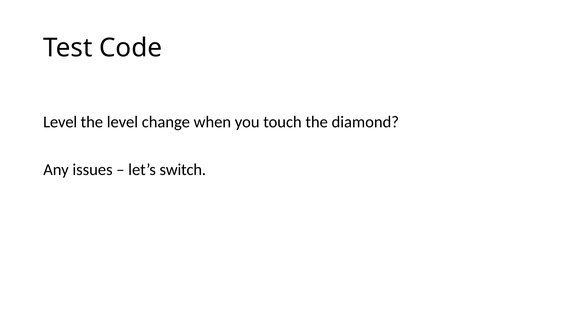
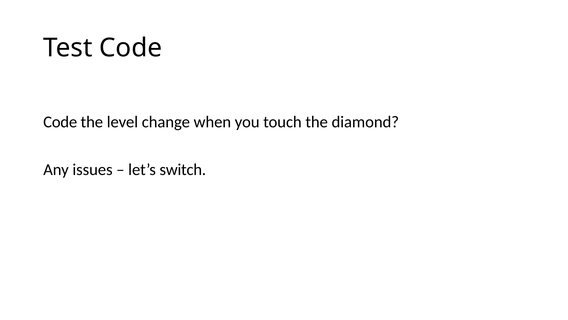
Level: Level -> Code (60, 122)
